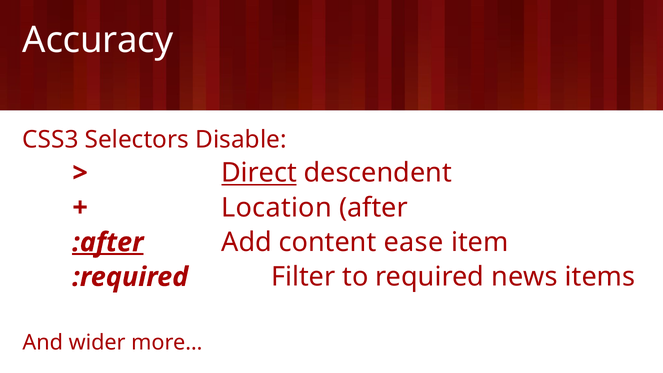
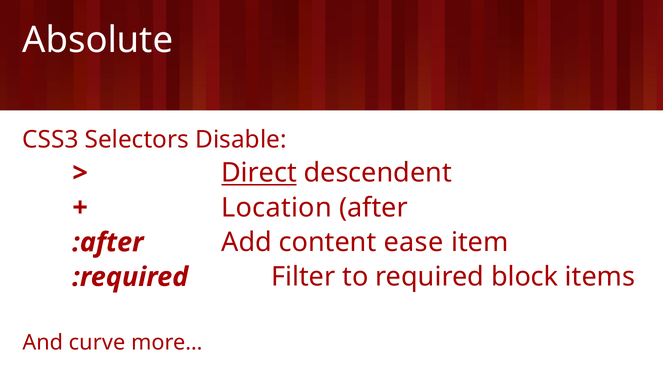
Accuracy: Accuracy -> Absolute (98, 40)
:after underline: present -> none (108, 242)
news: news -> block (525, 277)
wider: wider -> curve (97, 342)
